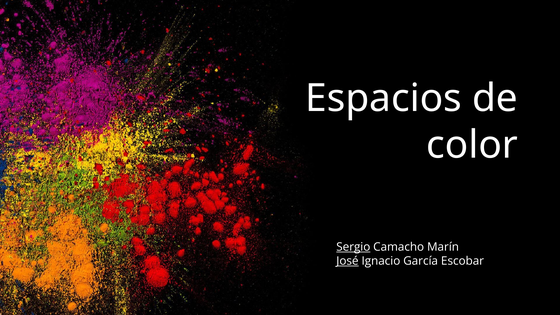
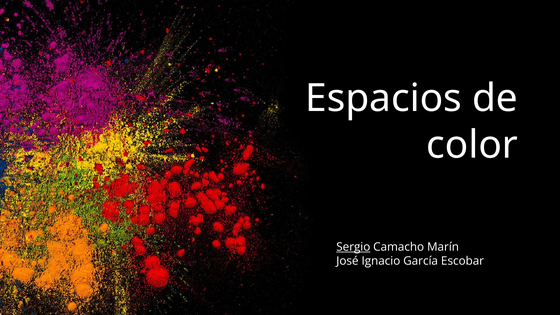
José underline: present -> none (347, 261)
